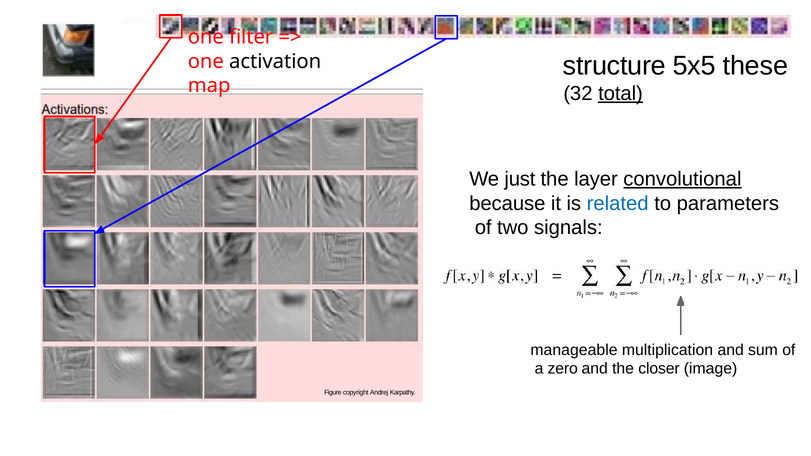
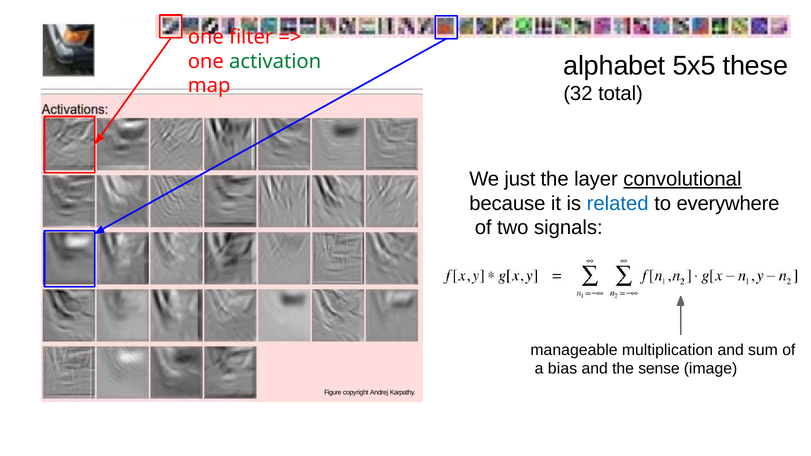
structure: structure -> alphabet (614, 66)
activation colour: black -> green (275, 61)
total underline: present -> none (621, 93)
parameters: parameters -> everywhere (728, 203)
zero: zero -> bias (563, 369)
closer: closer -> sense (659, 369)
